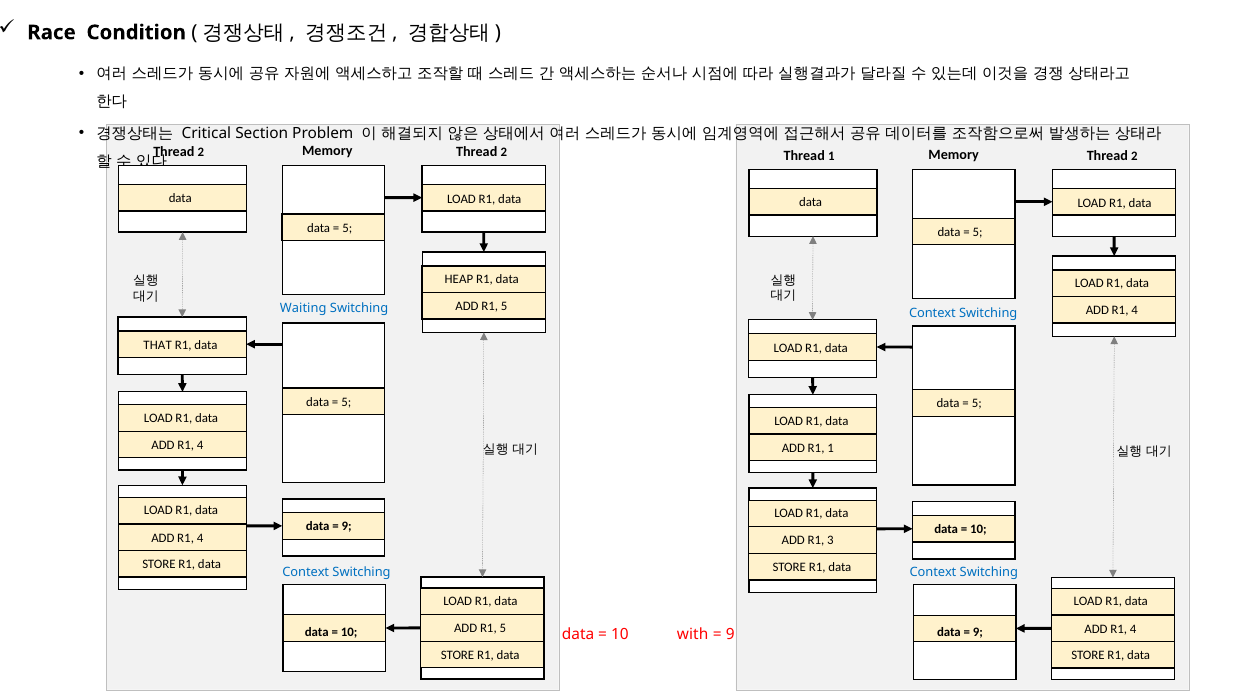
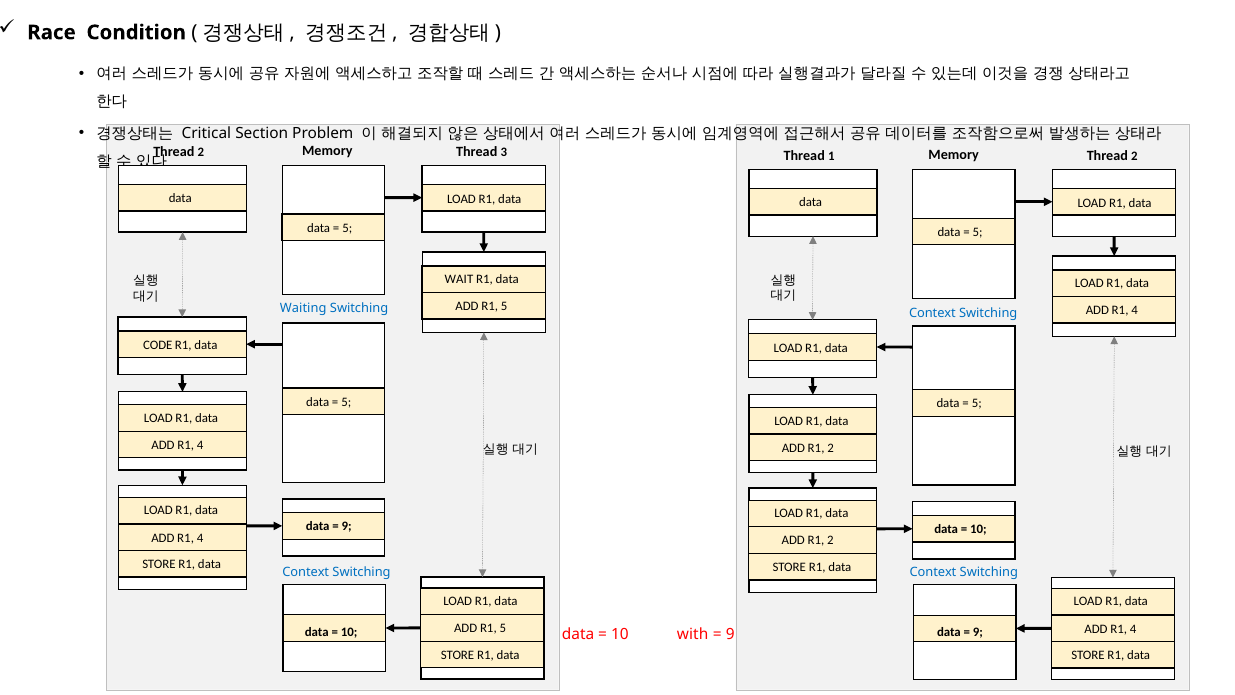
2: 2 -> 3 (504, 152)
HEAP: HEAP -> WAIT (459, 279)
THAT: THAT -> CODE (158, 345)
1: 1 -> 2 (831, 448)
3: 3 -> 2 (830, 540)
